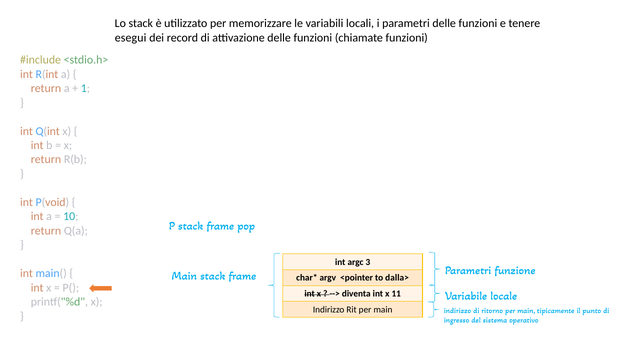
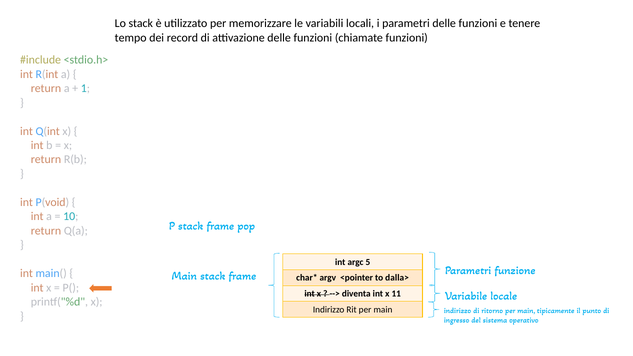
esegui: esegui -> tempo (131, 38)
3: 3 -> 5 (368, 262)
